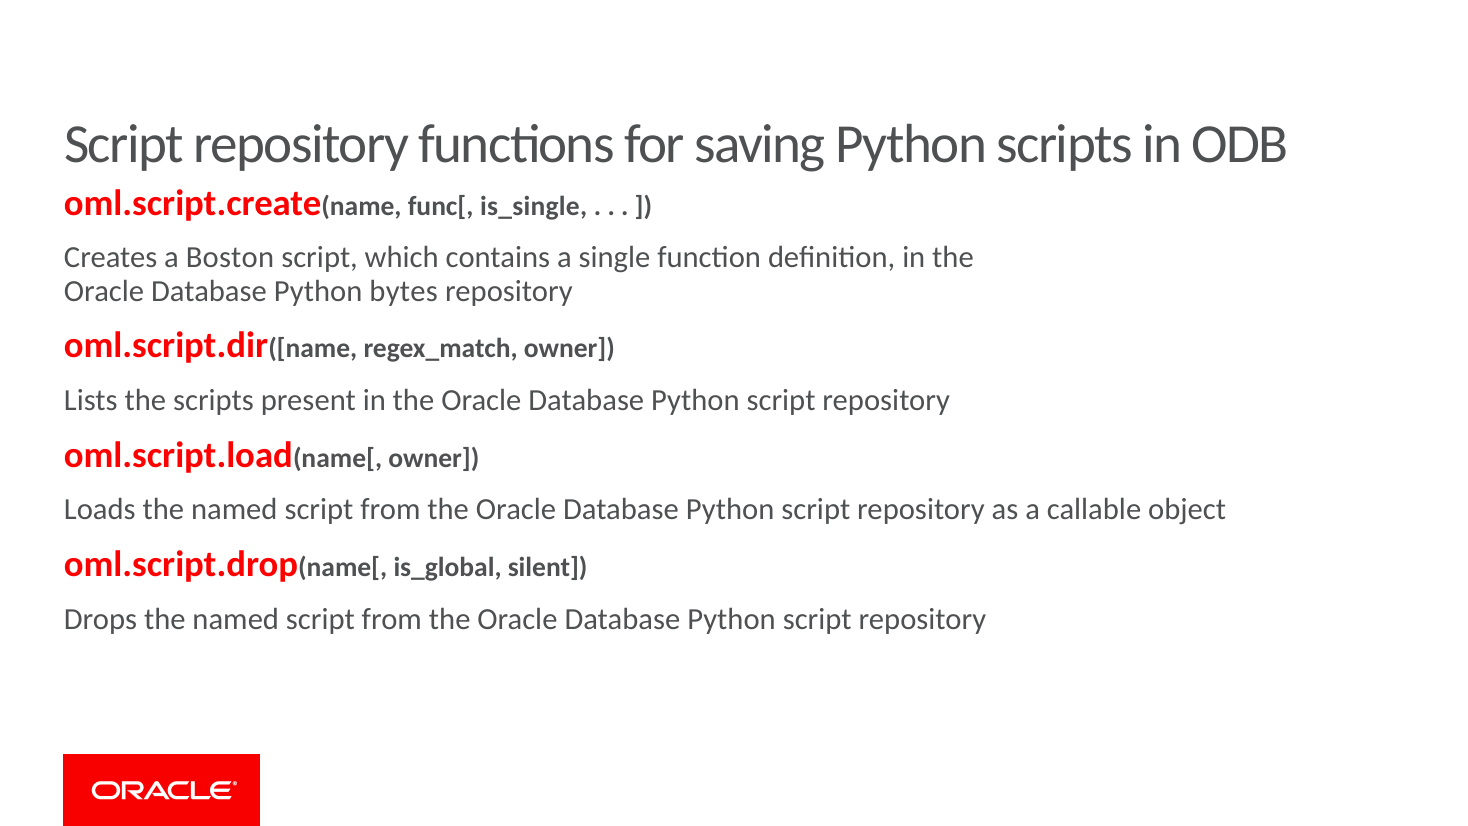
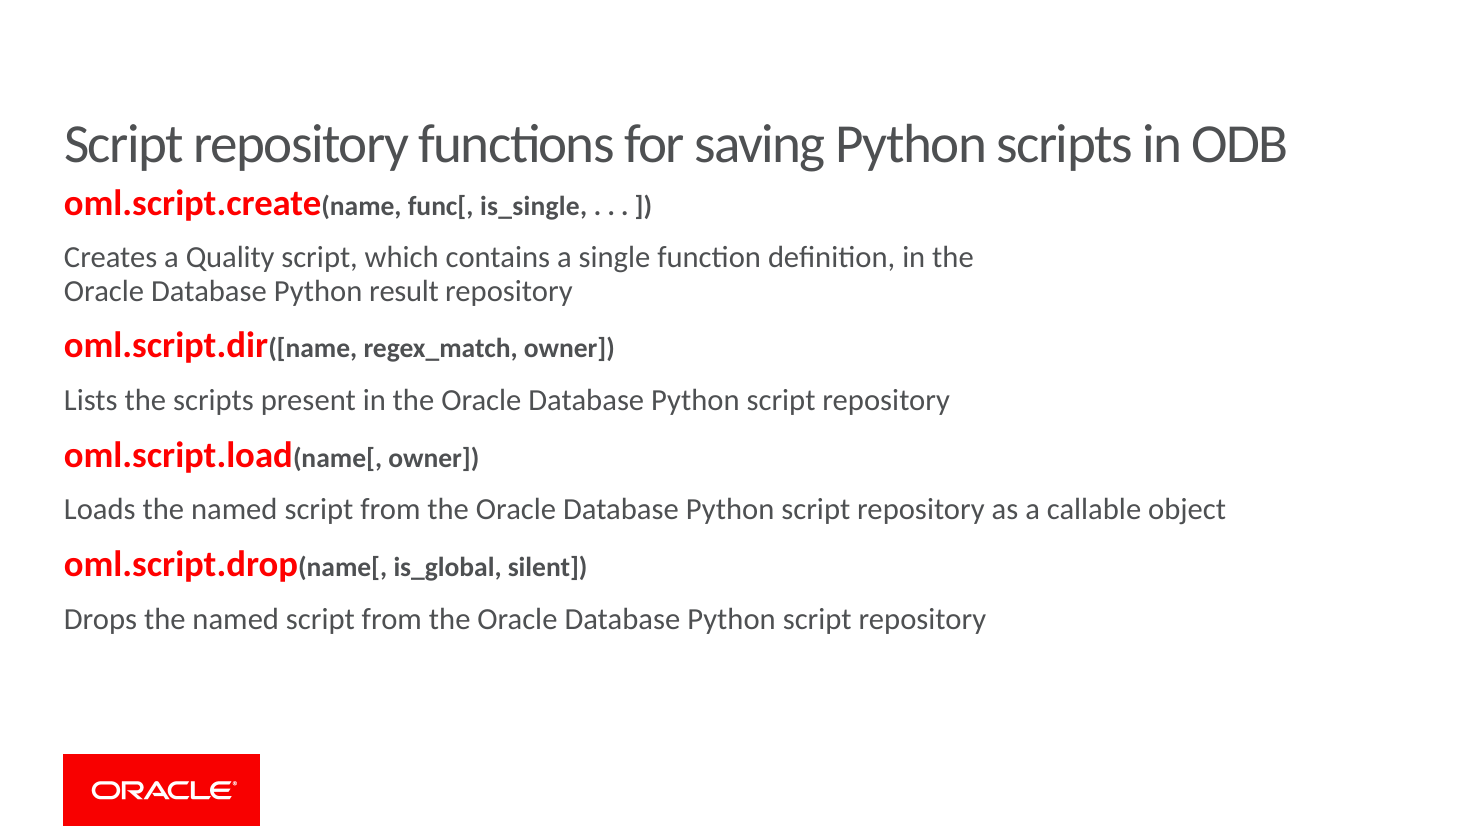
Boston: Boston -> Quality (230, 258)
bytes: bytes -> result (404, 291)
